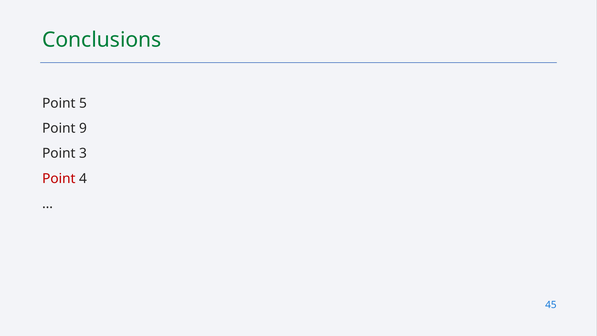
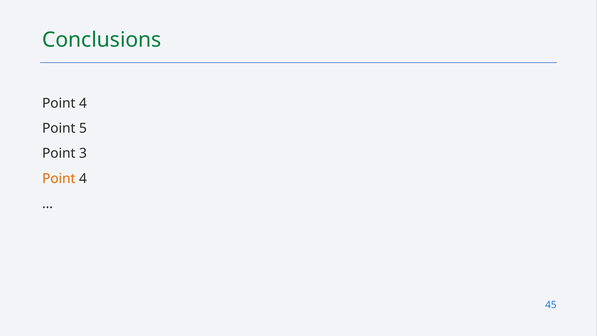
5: 5 -> 4 (83, 103)
9: 9 -> 5 (83, 128)
Point colour: red -> orange (59, 178)
